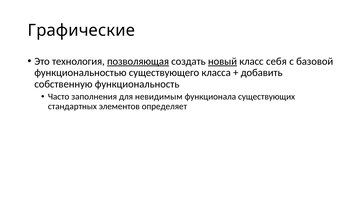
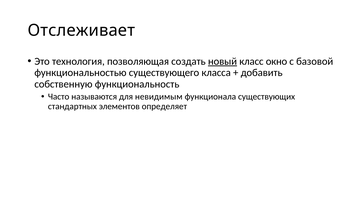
Графические: Графические -> Отслеживает (81, 30)
позволяющая underline: present -> none (138, 61)
себя: себя -> окно (276, 61)
заполнения: заполнения -> называются (94, 96)
